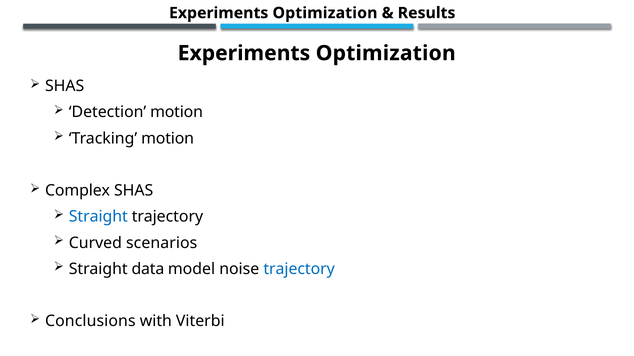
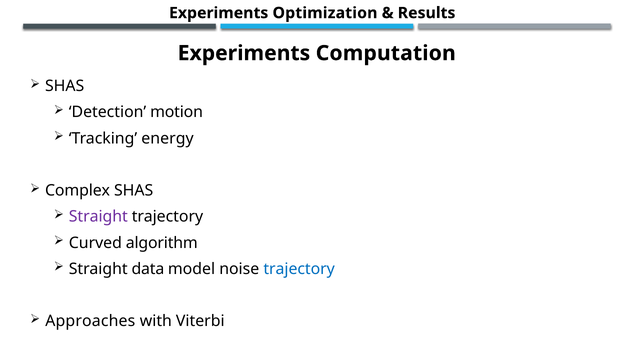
Optimization: Optimization -> Computation (386, 53)
Tracking motion: motion -> energy (167, 139)
Straight colour: blue -> purple (98, 217)
scenarios: scenarios -> algorithm (162, 243)
Conclusions: Conclusions -> Approaches (90, 322)
